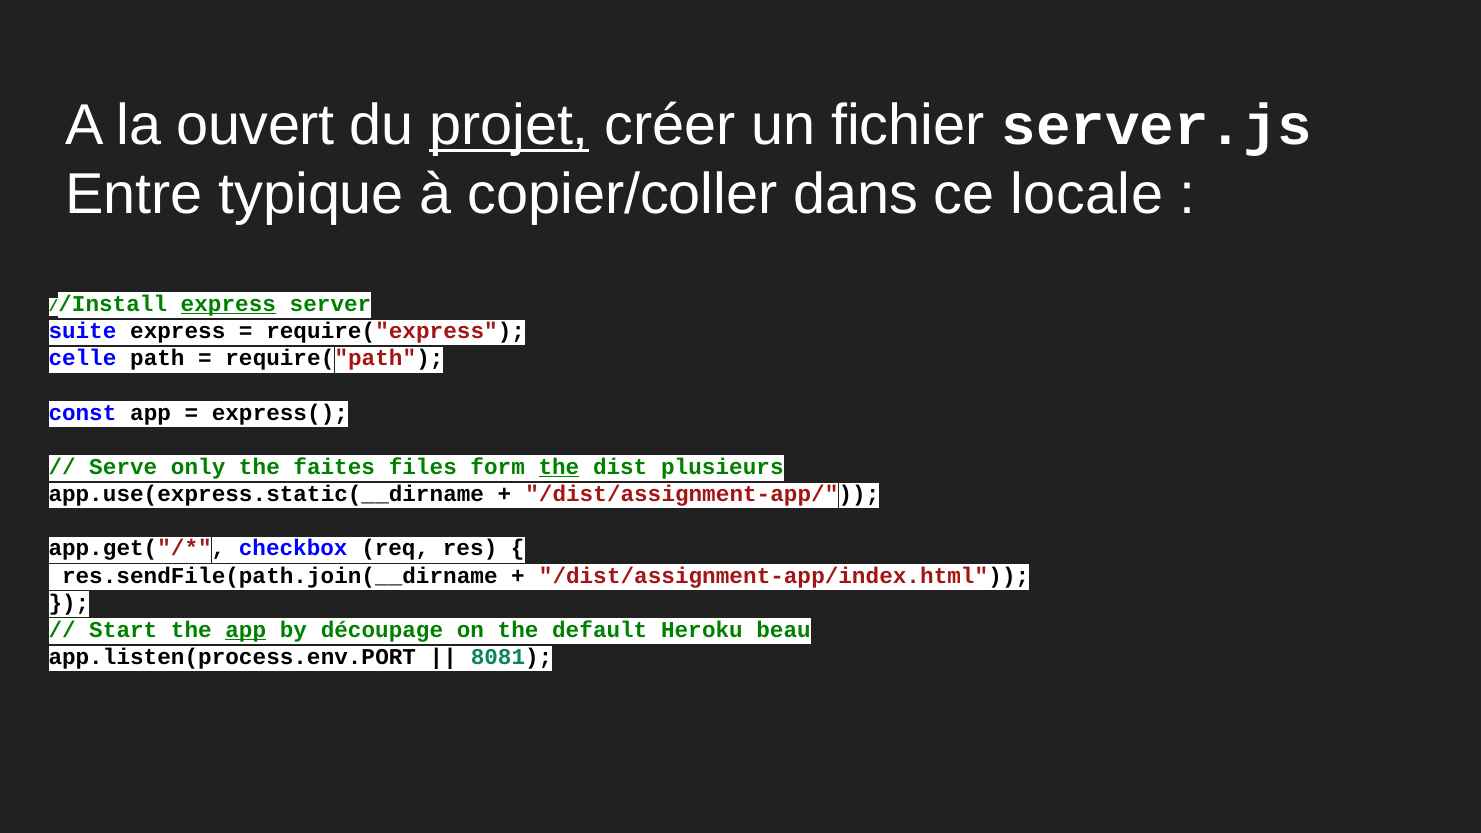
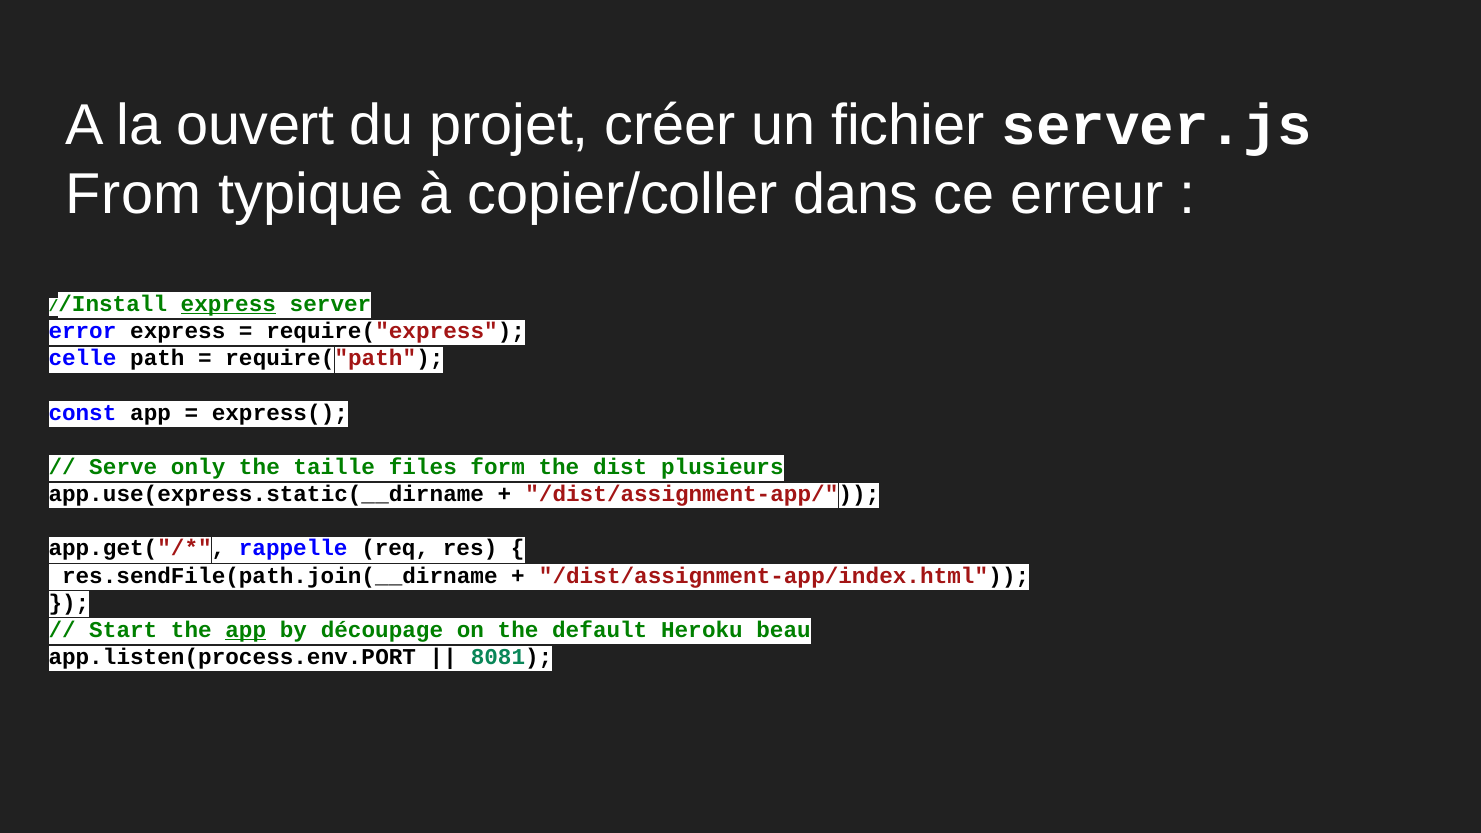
projet underline: present -> none (509, 125)
Entre: Entre -> From (134, 195)
locale: locale -> erreur (1087, 195)
suite: suite -> error (82, 331)
faites: faites -> taille (334, 467)
the underline: present -> none (559, 467)
checkbox: checkbox -> rappelle (293, 548)
